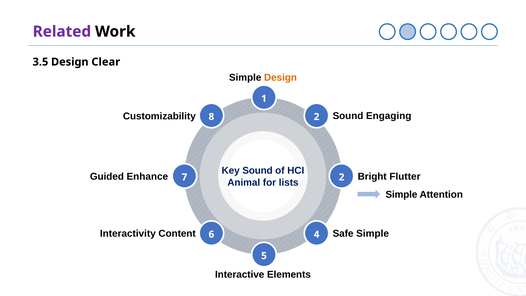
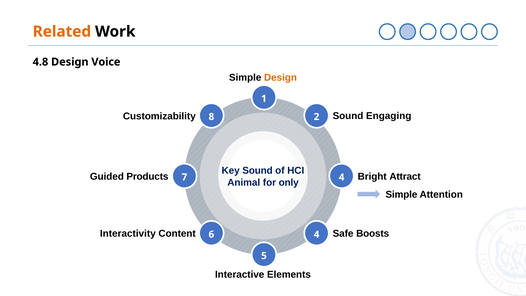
Related colour: purple -> orange (62, 32)
3.5: 3.5 -> 4.8 (40, 62)
Clear: Clear -> Voice (106, 62)
Enhance: Enhance -> Products (147, 176)
Flutter: Flutter -> Attract (405, 176)
7 2: 2 -> 4 (342, 177)
lists: lists -> only (289, 182)
Safe Simple: Simple -> Boosts (373, 234)
